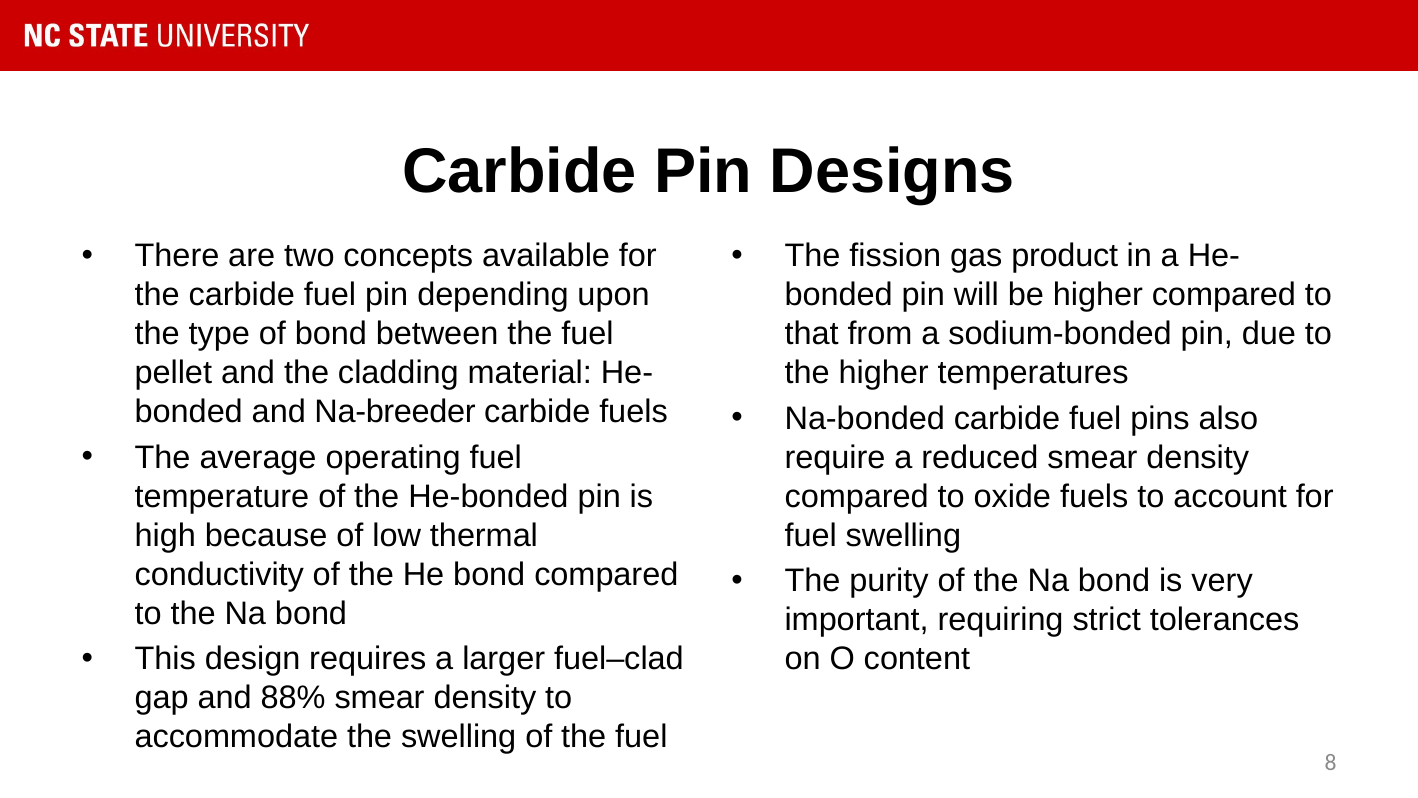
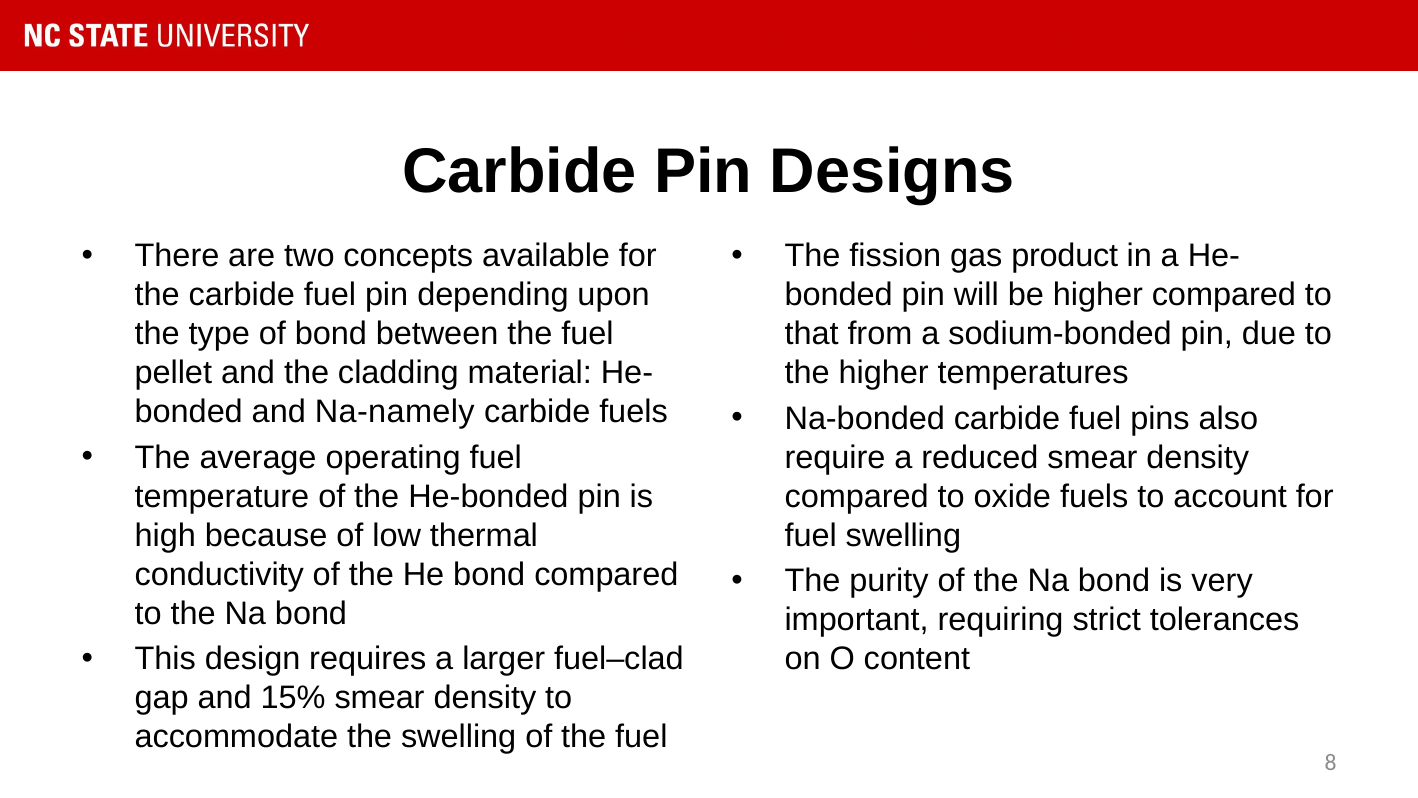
Na-breeder: Na-breeder -> Na-namely (395, 412)
88%: 88% -> 15% (293, 698)
